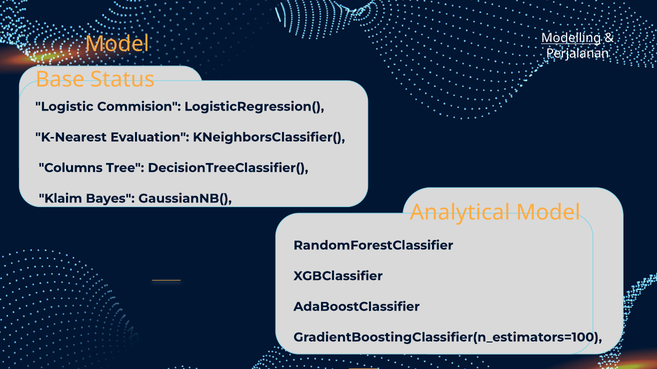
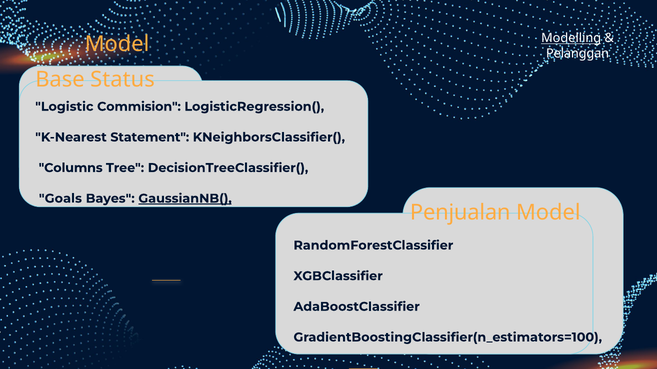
Perjalanan: Perjalanan -> Pelanggan (578, 54)
Evaluation: Evaluation -> Statement (150, 137)
Klaim: Klaim -> Goals (60, 199)
GaussianNB( underline: none -> present (185, 199)
Analytical: Analytical -> Penjualan (460, 213)
